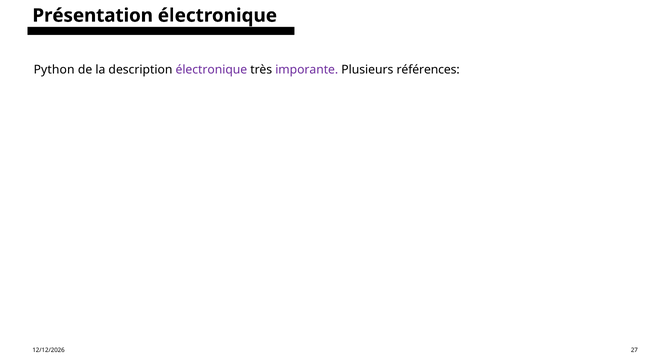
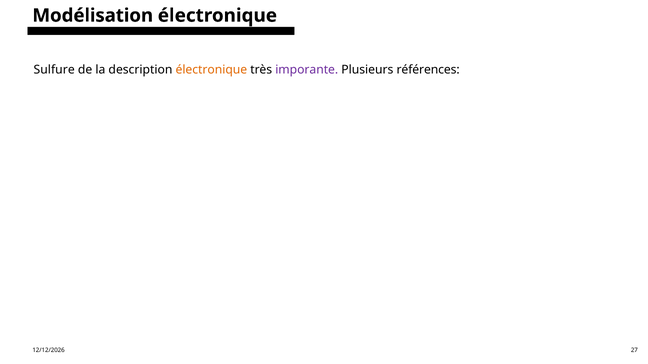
Présentation: Présentation -> Modélisation (93, 16)
Python: Python -> Sulfure (54, 70)
électronique colour: purple -> orange (211, 70)
